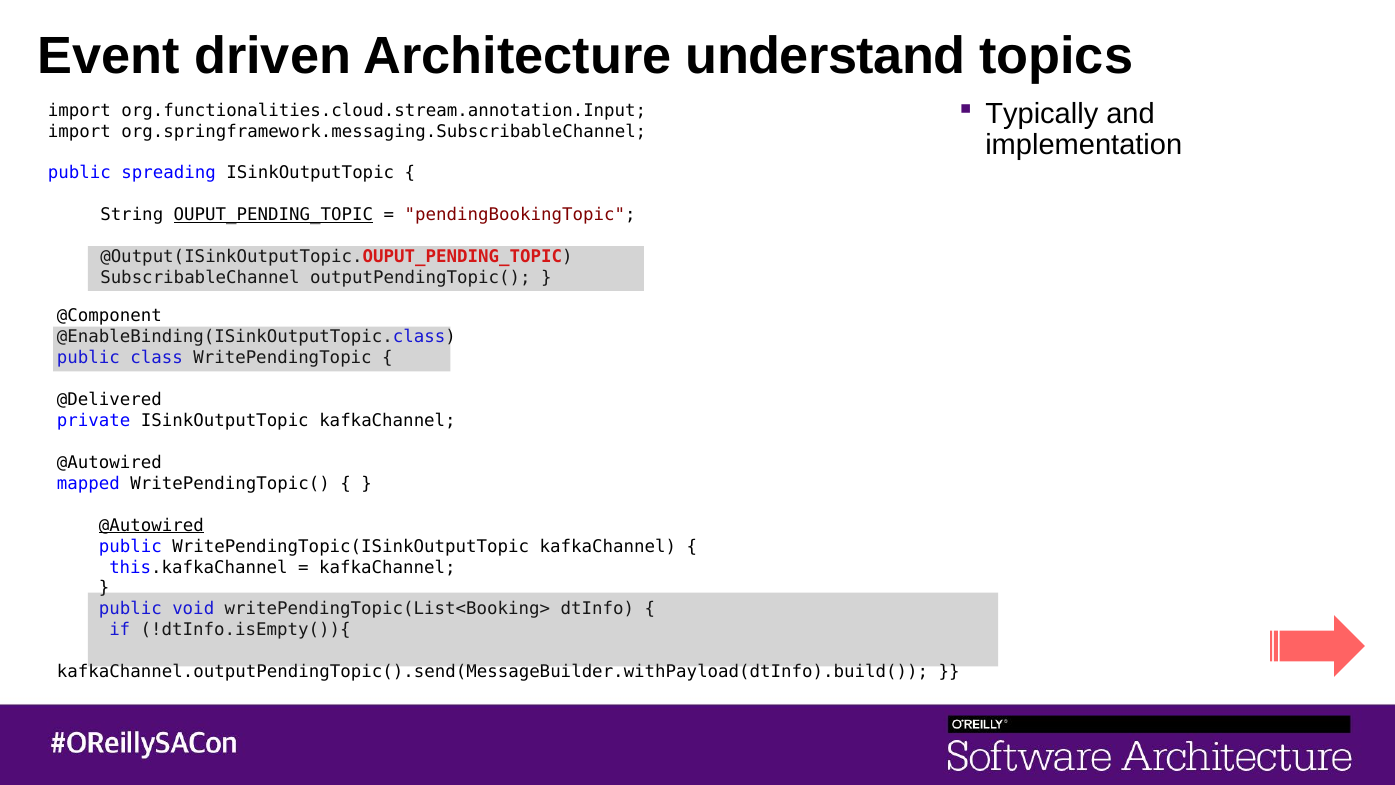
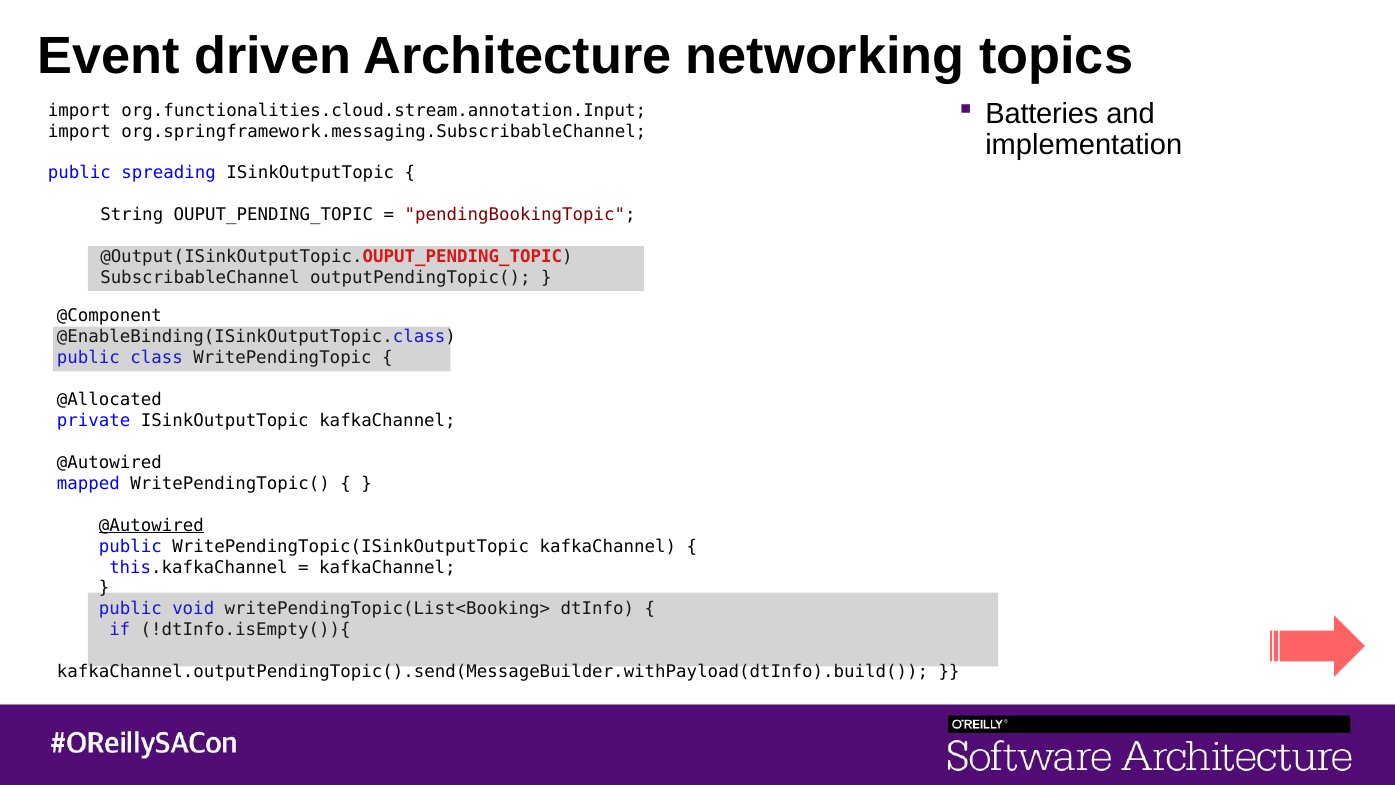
understand: understand -> networking (825, 56)
Typically: Typically -> Batteries (1042, 114)
OUPUT_PENDING_TOPIC underline: present -> none (273, 215)
@Delivered: @Delivered -> @Allocated (109, 400)
